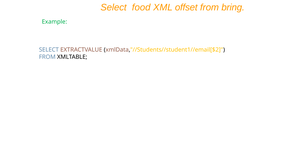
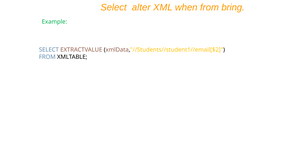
food: food -> alter (141, 7)
offset: offset -> when (186, 7)
